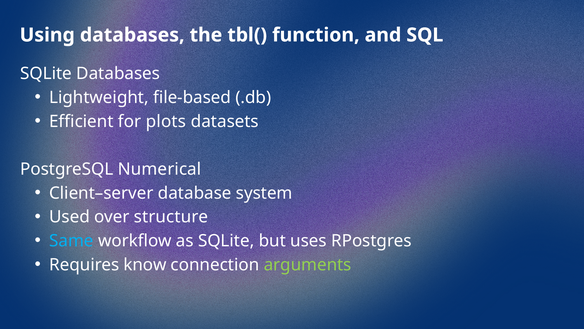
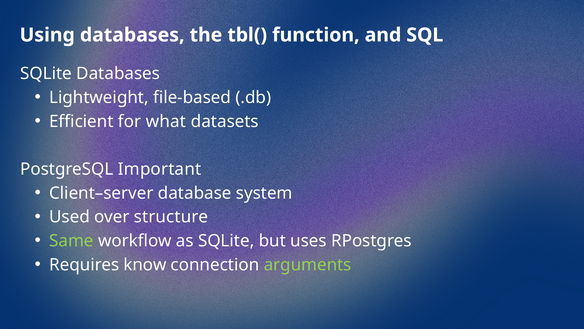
plots: plots -> what (166, 121)
Numerical: Numerical -> Important (160, 169)
Same colour: light blue -> light green (71, 240)
